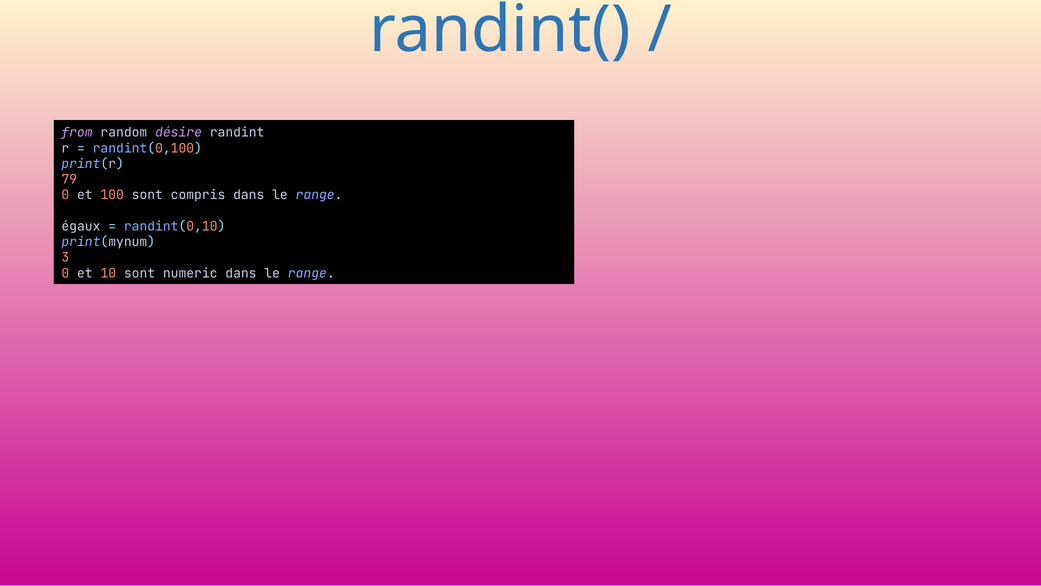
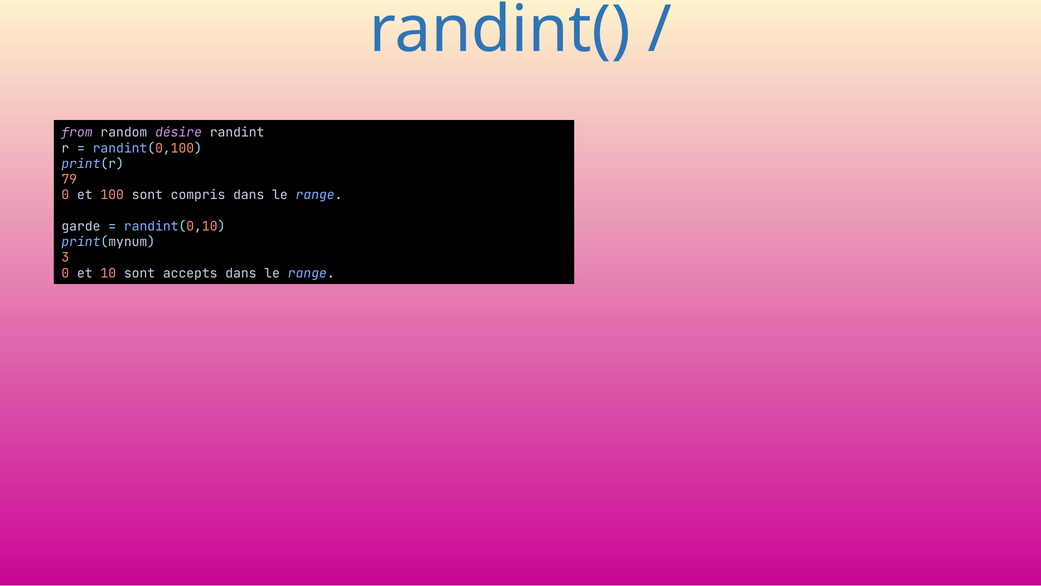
égaux: égaux -> garde (81, 226)
numeric: numeric -> accepts (190, 273)
